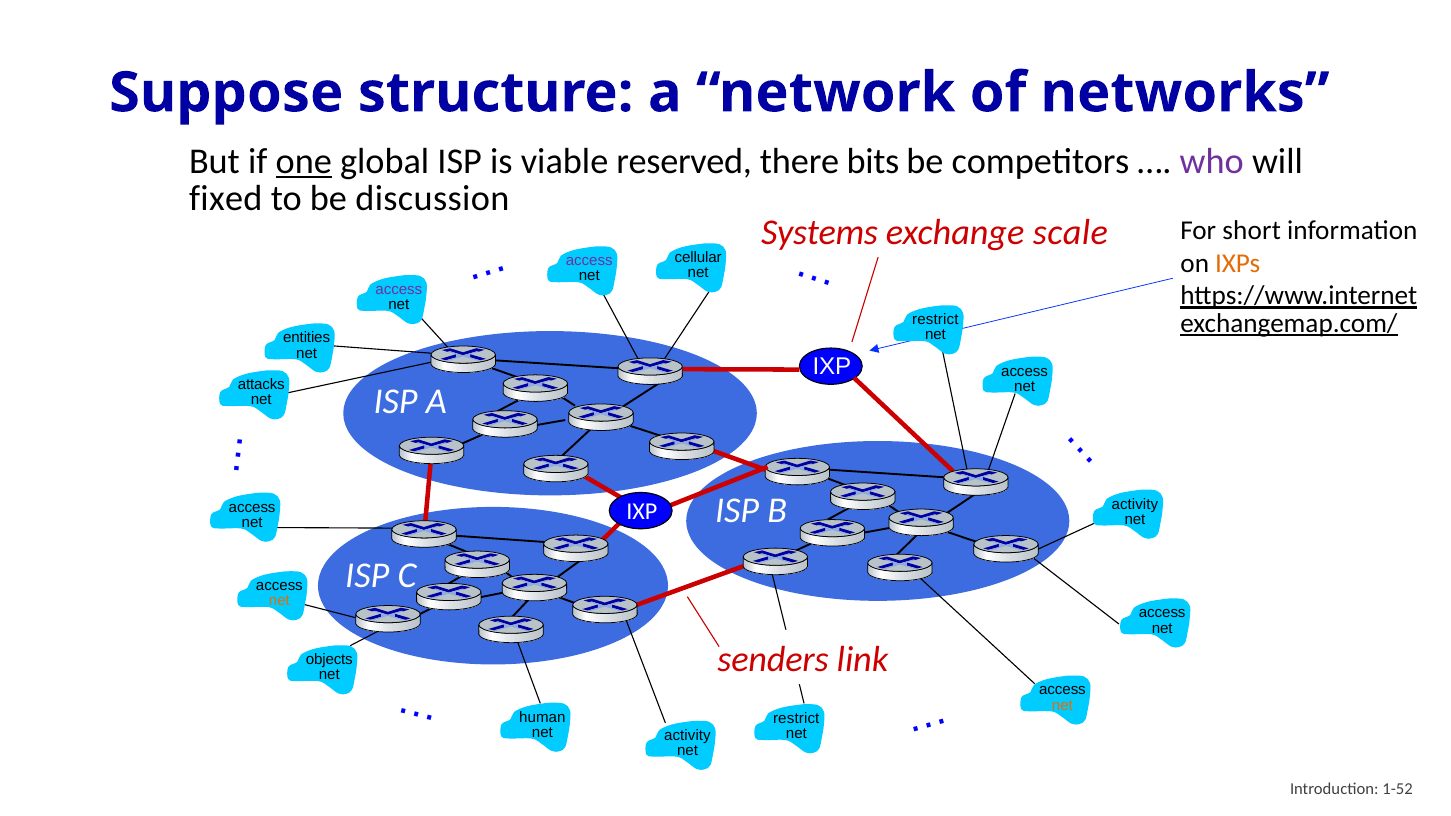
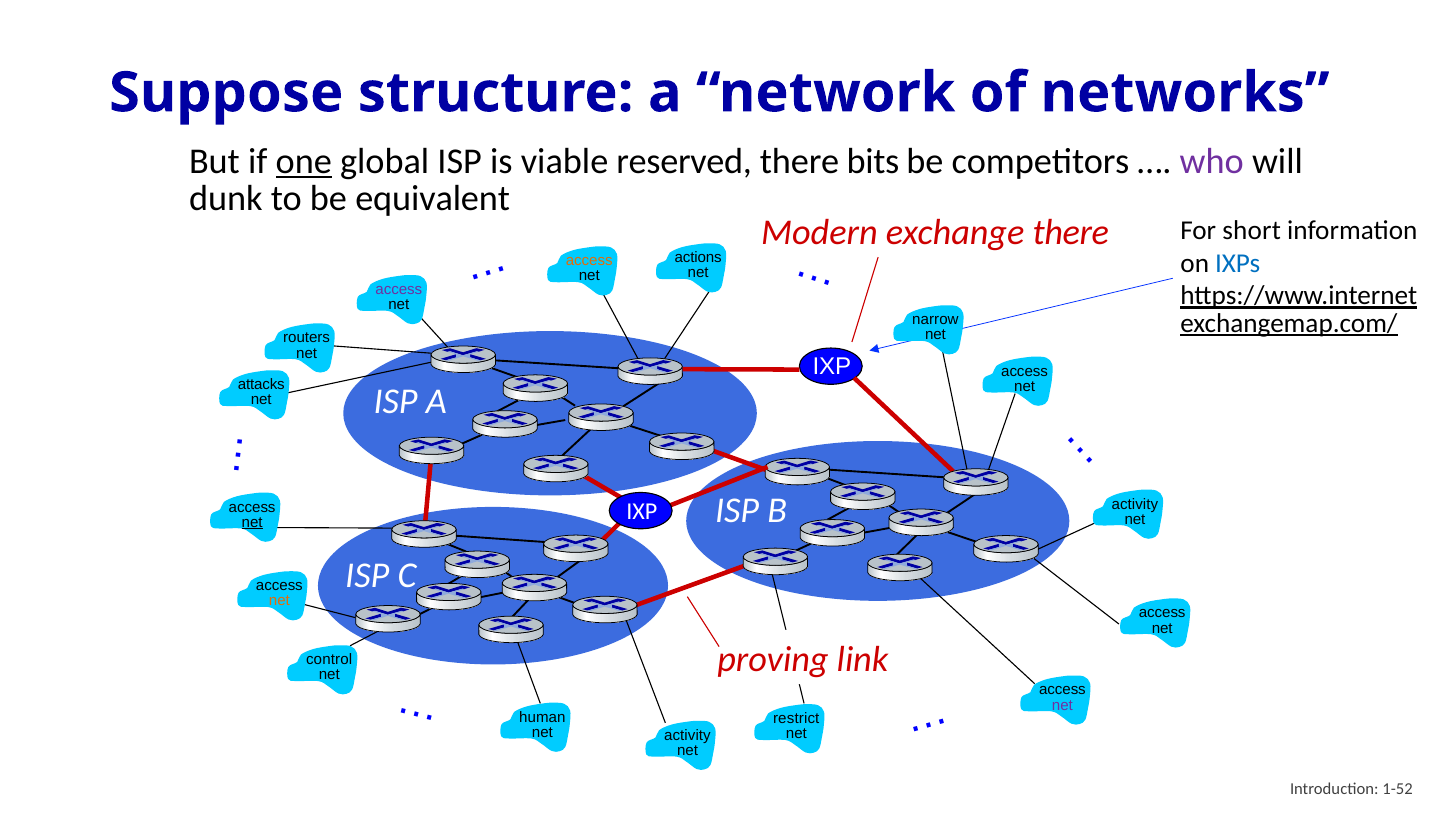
fixed: fixed -> dunk (226, 198)
discussion: discussion -> equivalent (433, 198)
Systems: Systems -> Modern (819, 233)
exchange scale: scale -> there (1071, 233)
cellular: cellular -> actions (698, 258)
IXPs colour: orange -> blue (1238, 263)
access colour: purple -> orange (589, 261)
restrict: restrict -> narrow (935, 320)
entities: entities -> routers (307, 338)
net underline: none -> present (252, 522)
senders: senders -> proving (773, 660)
objects: objects -> control (329, 660)
net colour: orange -> purple (1062, 705)
